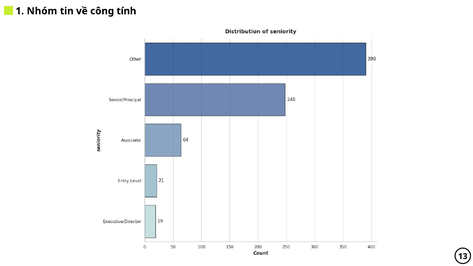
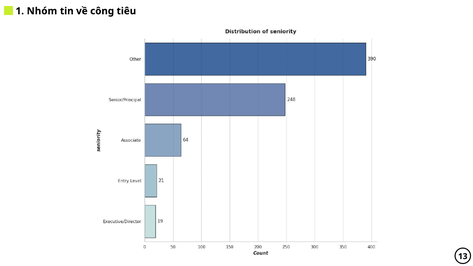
tính: tính -> tiêu (126, 11)
